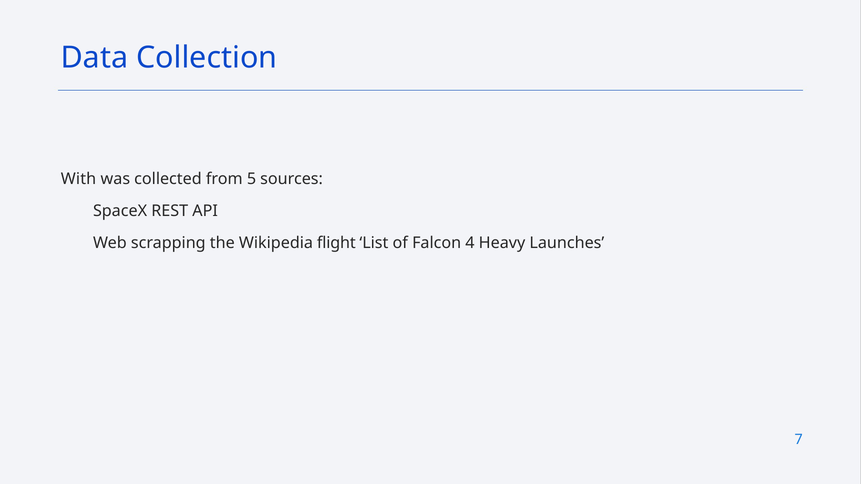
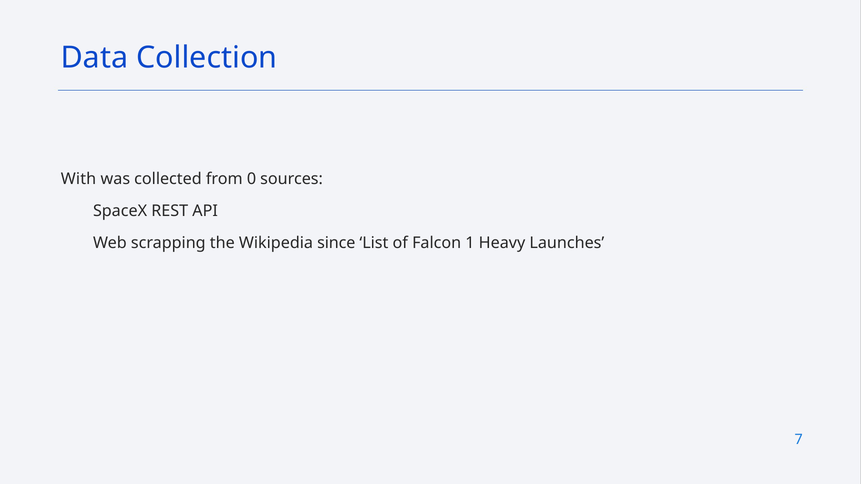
5: 5 -> 0 (252, 179)
flight: flight -> since (336, 243)
4: 4 -> 1 (470, 243)
